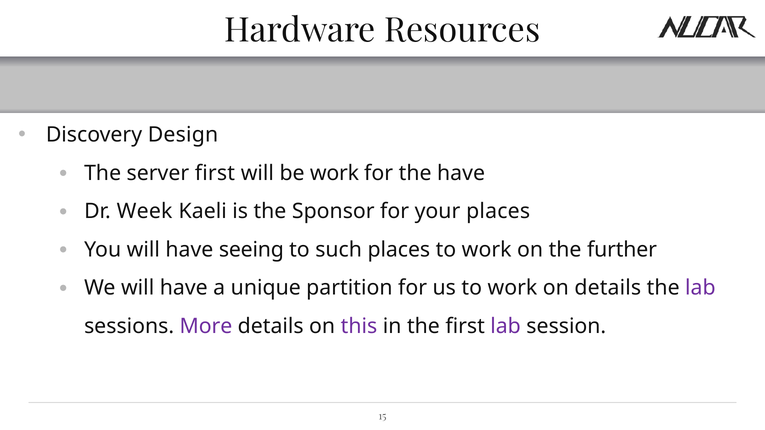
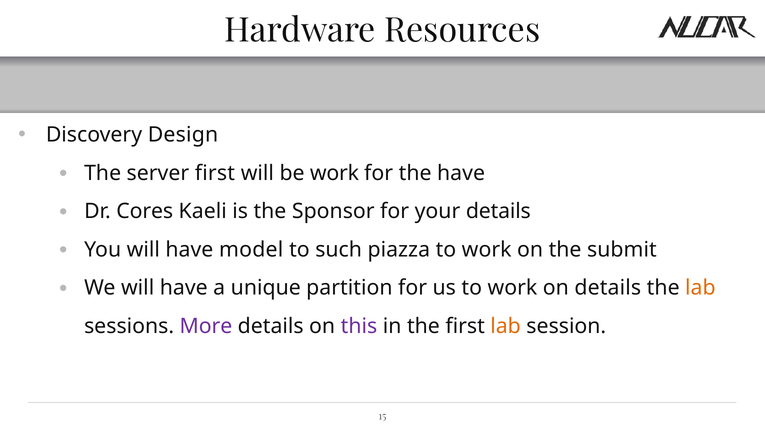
Week: Week -> Cores (145, 212)
your places: places -> details (498, 212)
seeing: seeing -> model (251, 250)
such places: places -> piazza (399, 250)
further: further -> submit (622, 250)
lab colour: purple -> orange (700, 288)
lab colour: purple -> orange (506, 326)
